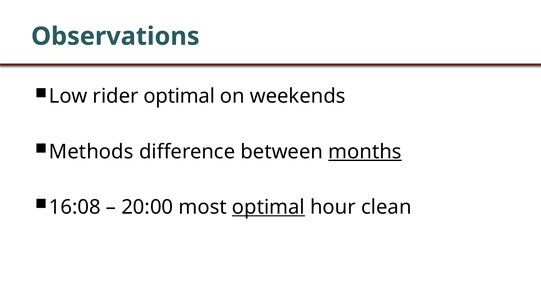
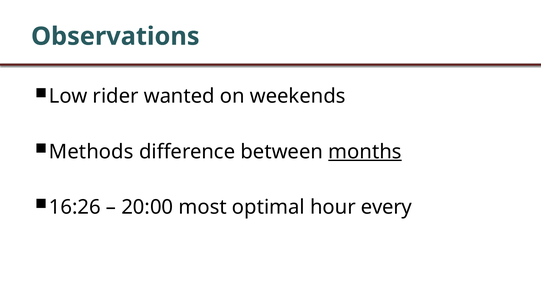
rider optimal: optimal -> wanted (179, 96)
16:08: 16:08 -> 16:26 (75, 207)
optimal underline: present -> none (268, 207)
clean: clean -> every (386, 207)
